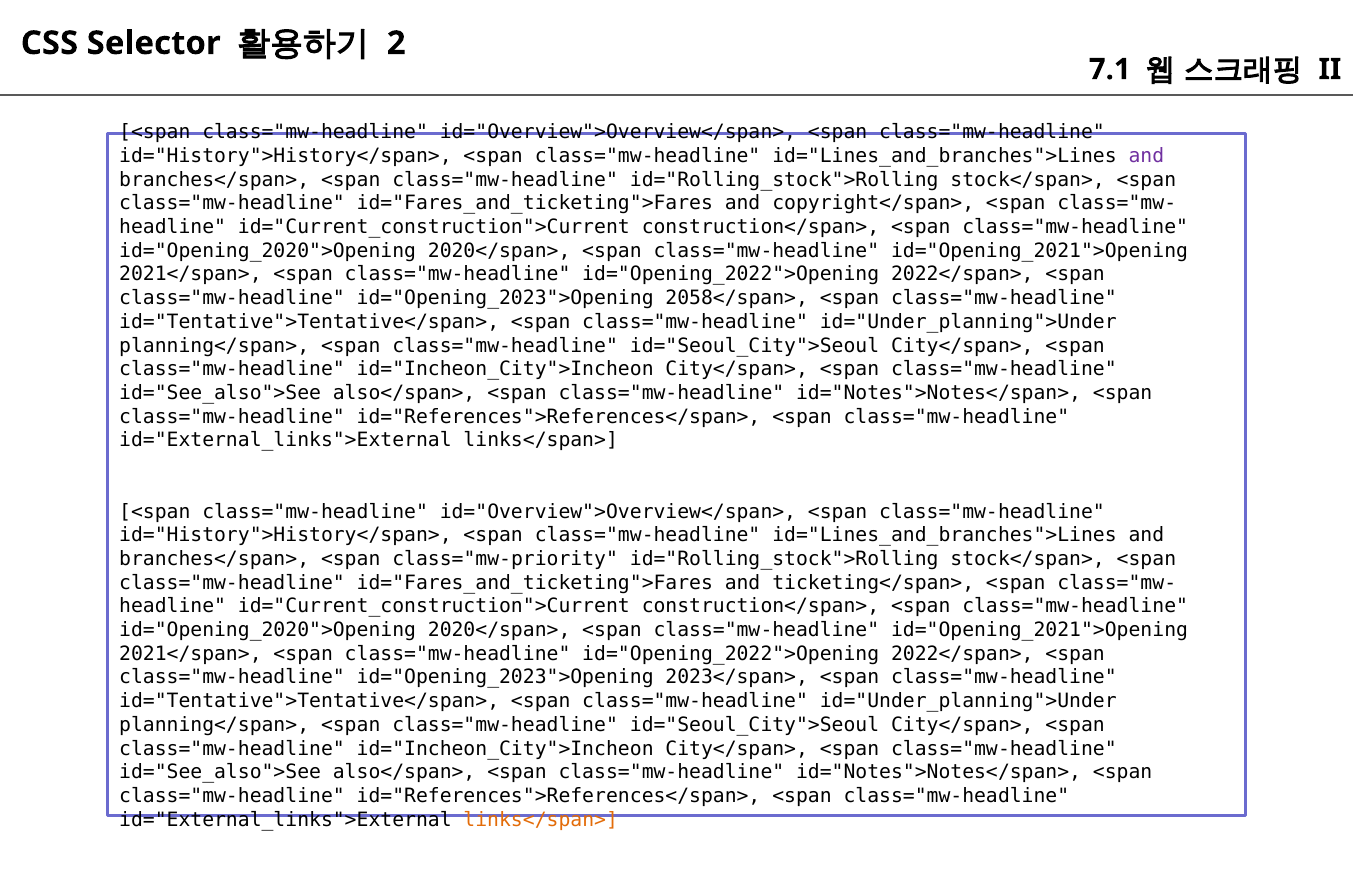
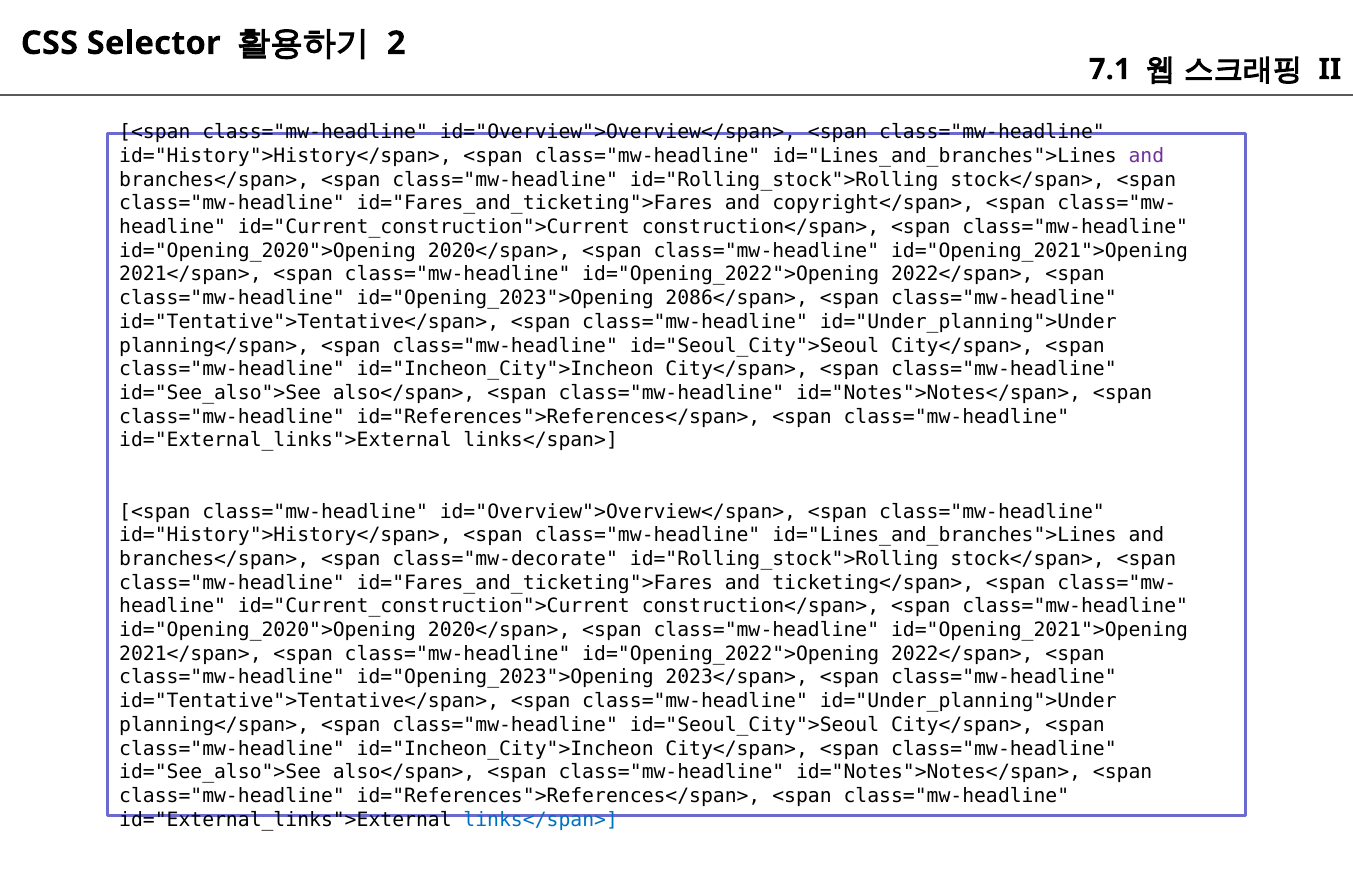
2058</span>: 2058</span> -> 2086</span> (737, 298)
class="mw-priority: class="mw-priority -> class="mw-decorate (505, 559)
links</span> colour: orange -> blue (541, 819)
